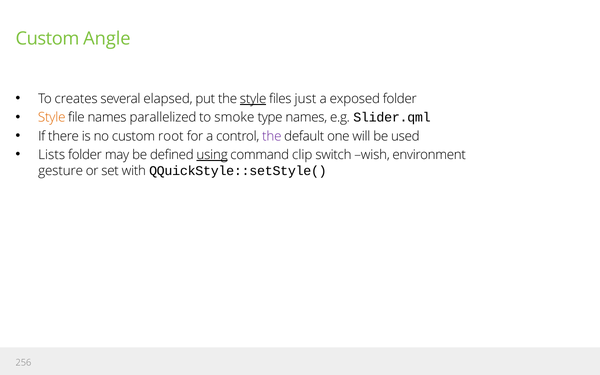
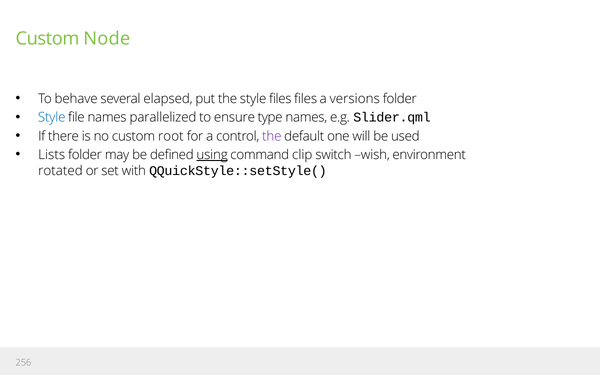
Angle: Angle -> Node (107, 39)
creates: creates -> behave (76, 99)
style underline: present -> none (253, 99)
files just: just -> files (306, 99)
exposed: exposed -> versions (355, 99)
Style colour: orange -> blue (52, 117)
smoke: smoke -> ensure (234, 117)
gesture: gesture -> rotated (60, 171)
